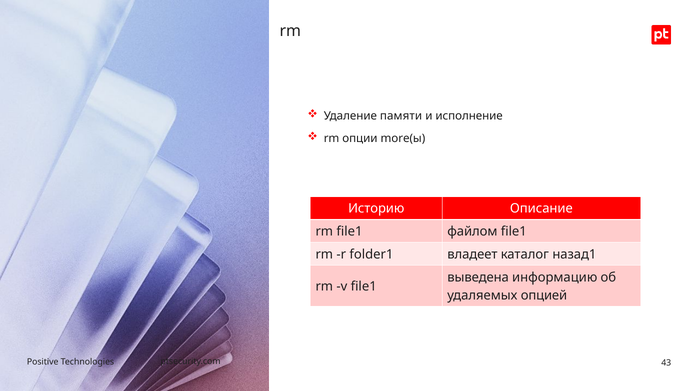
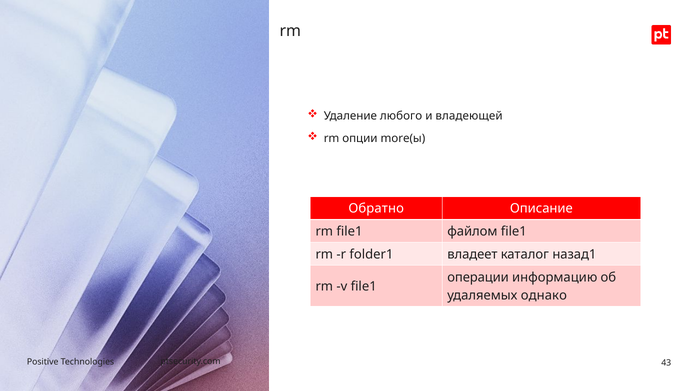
памяти: памяти -> любого (401, 116)
исполнение: исполнение -> владеющей (469, 116)
Историю: Историю -> Обратно (376, 209)
выведена: выведена -> операции (478, 278)
опцией: опцией -> однако (544, 296)
